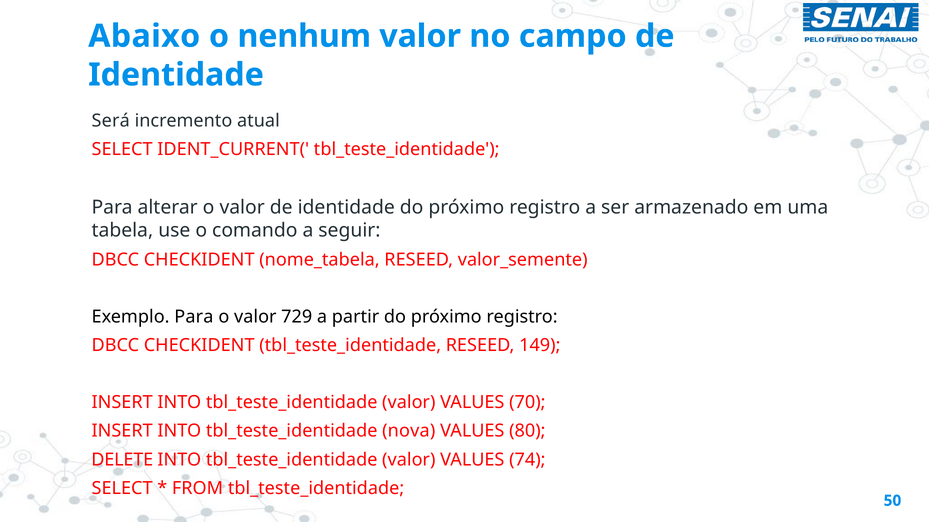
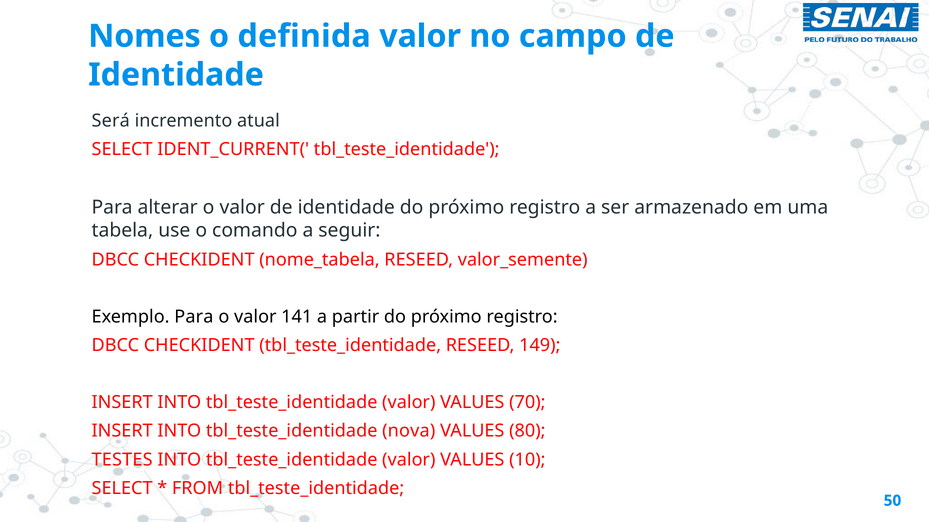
Abaixo: Abaixo -> Nomes (144, 36)
nenhum: nenhum -> definida (304, 36)
729: 729 -> 141 (297, 317)
DELETE: DELETE -> TESTES (122, 460)
74: 74 -> 10 (527, 460)
